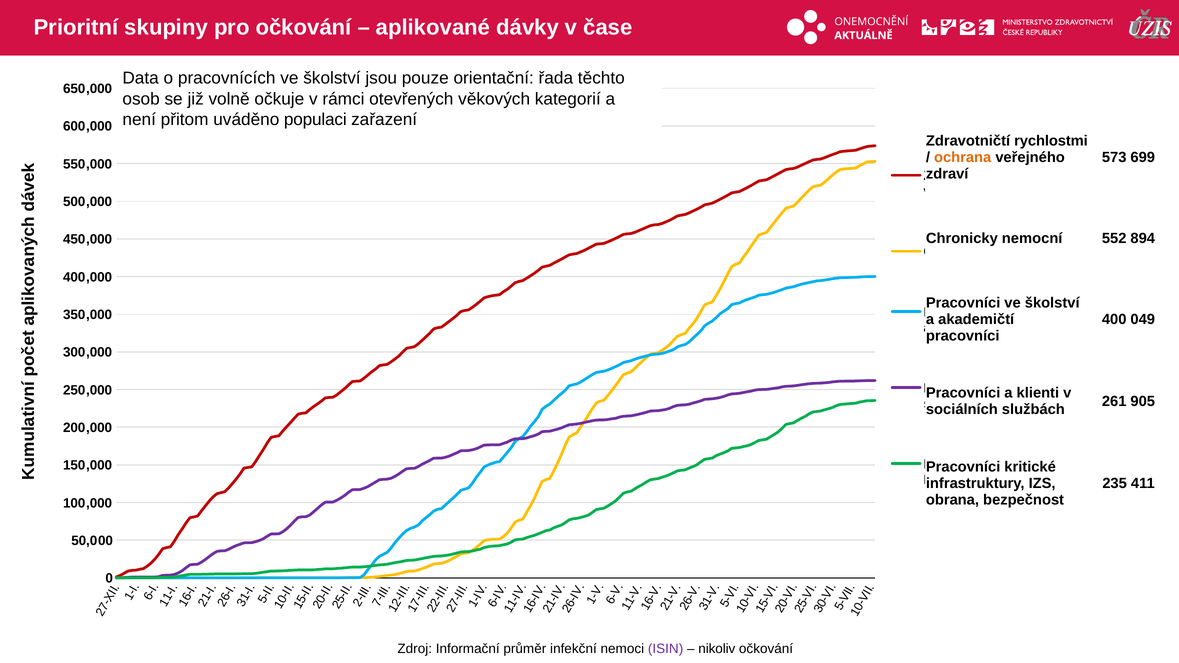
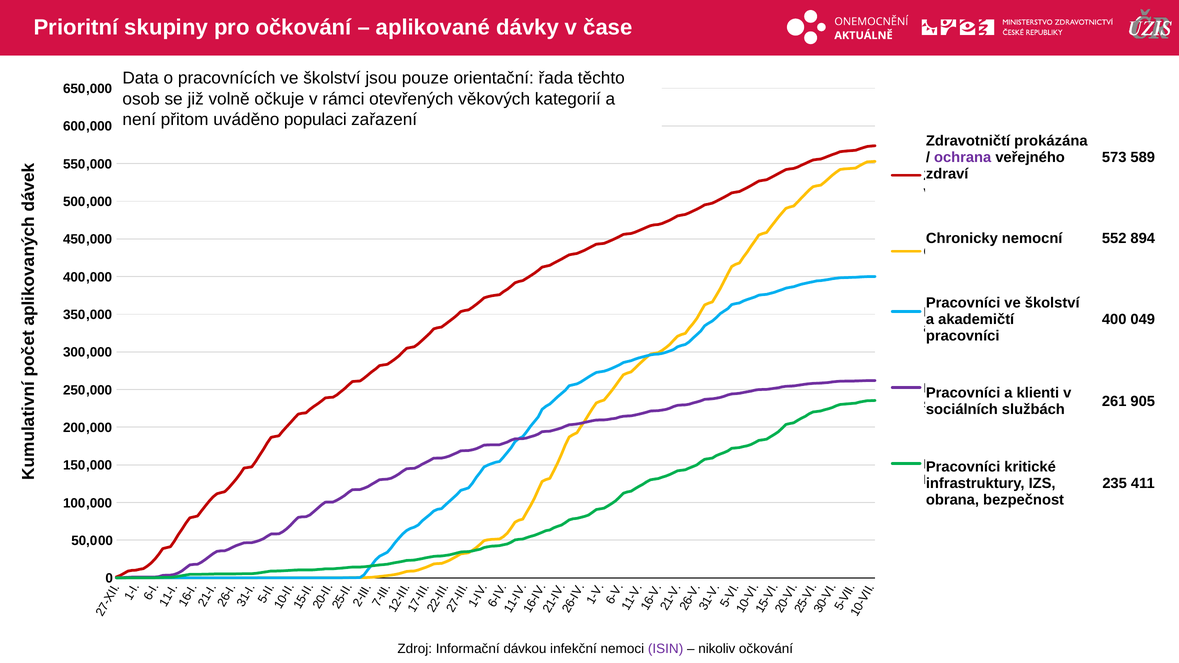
rychlostmi: rychlostmi -> prokázána (1051, 141)
ochrana colour: orange -> purple (963, 157)
699: 699 -> 589 (1143, 157)
průměr: průměr -> dávkou (525, 649)
